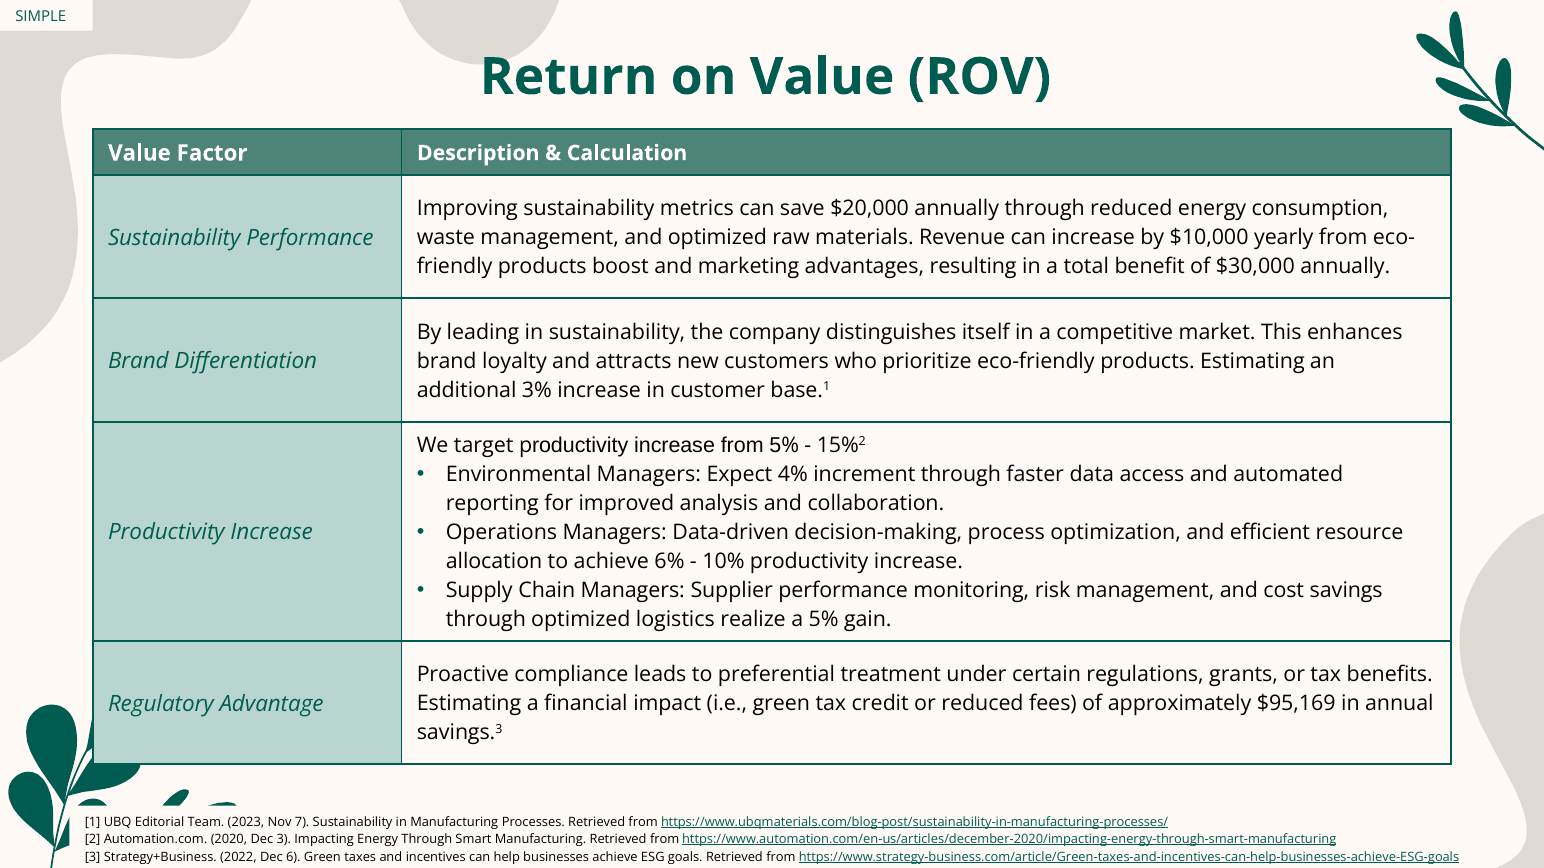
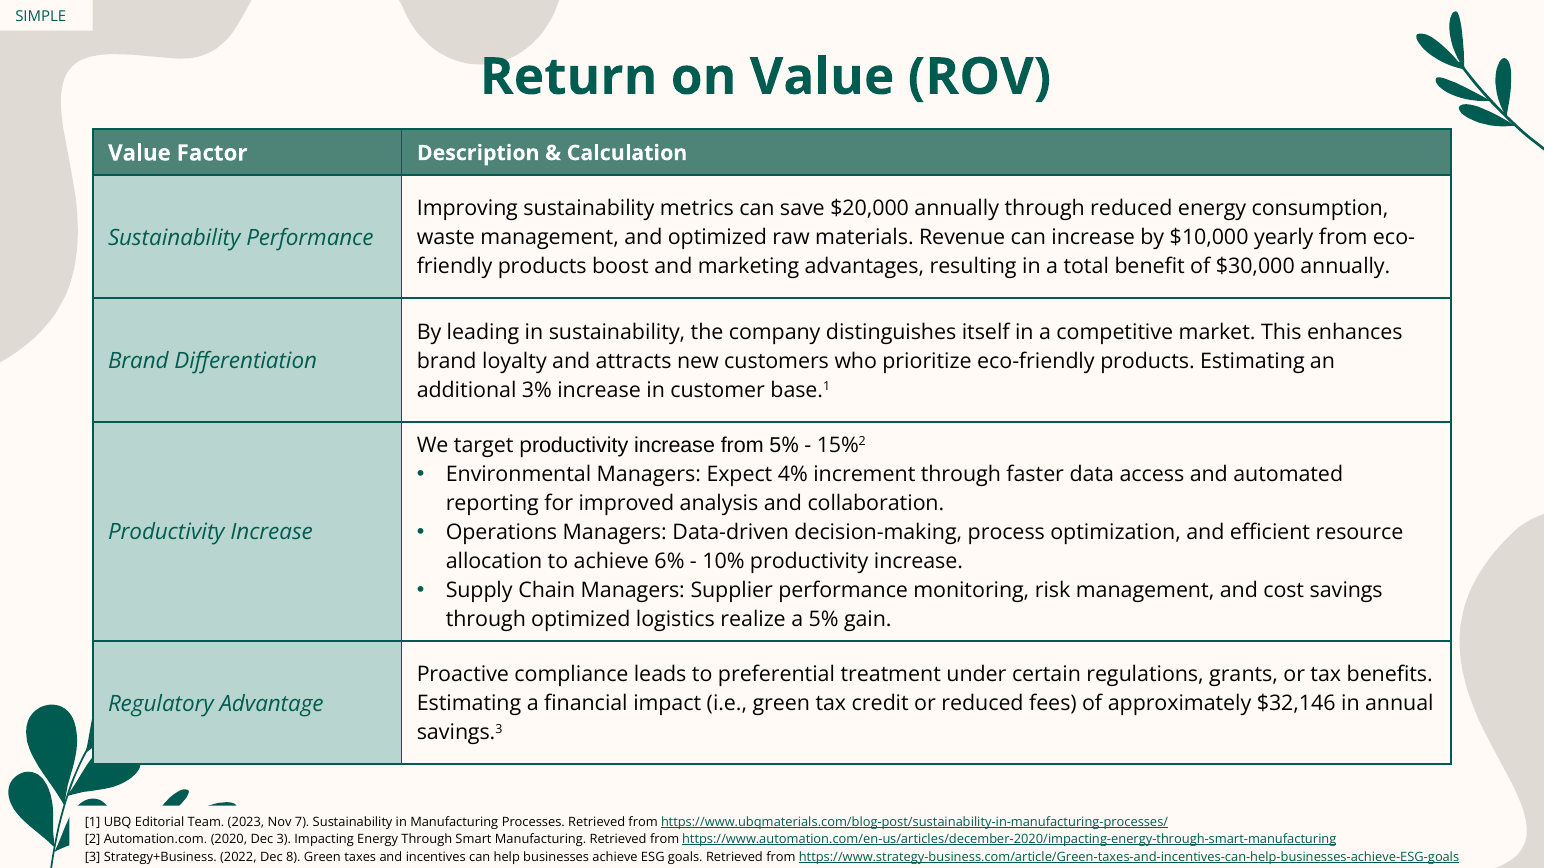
$95,169: $95,169 -> $32,146 (1296, 704)
6: 6 -> 8 (293, 857)
